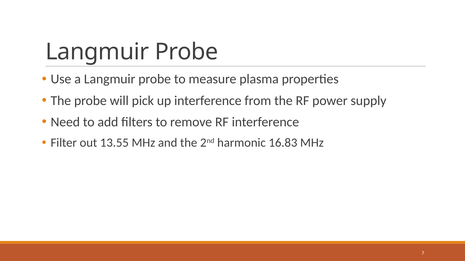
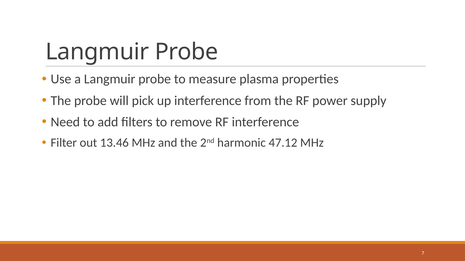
13.55: 13.55 -> 13.46 (114, 143)
16.83: 16.83 -> 47.12 (283, 143)
